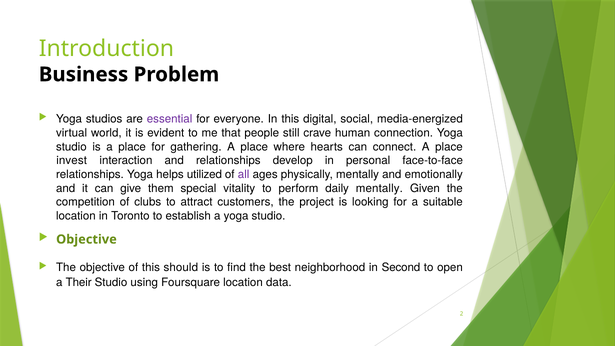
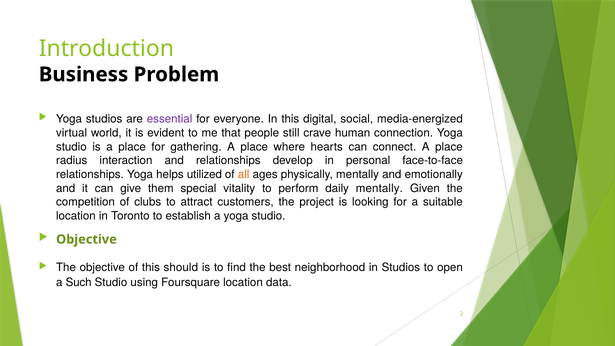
invest: invest -> radius (72, 161)
all colour: purple -> orange (244, 174)
in Second: Second -> Studios (401, 268)
Their: Their -> Such (79, 282)
